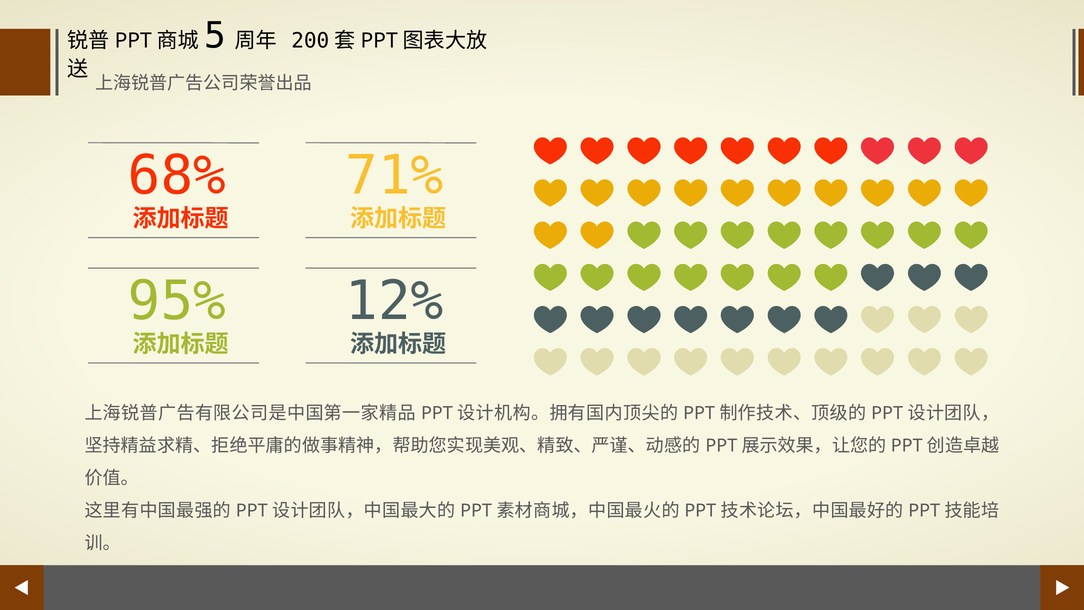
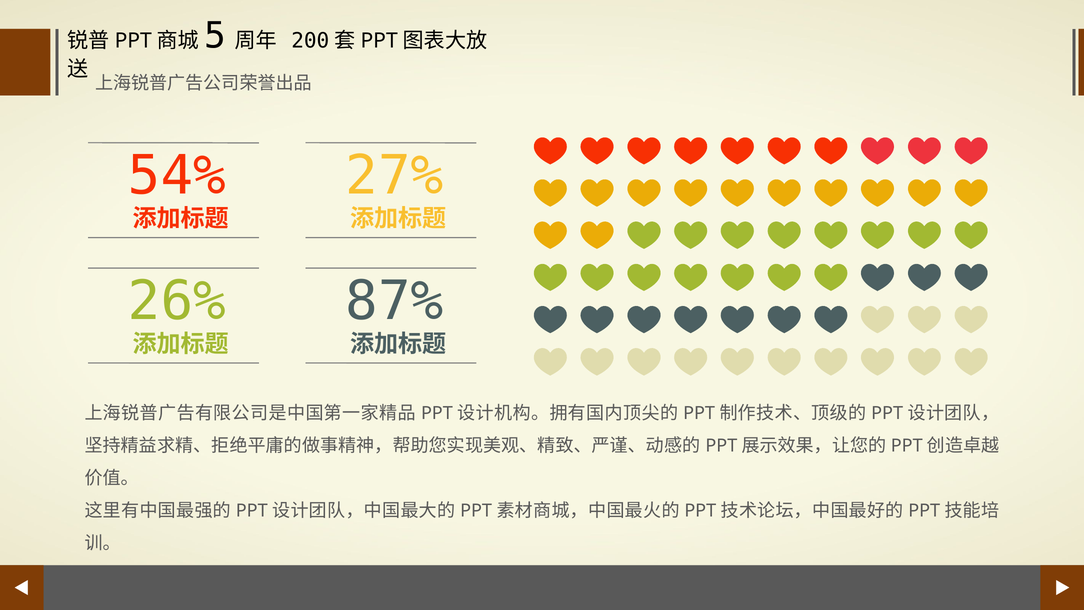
68%: 68% -> 54% (177, 176)
71%: 71% -> 27% (394, 176)
95%: 95% -> 26% (177, 301)
12%: 12% -> 87% (394, 301)
